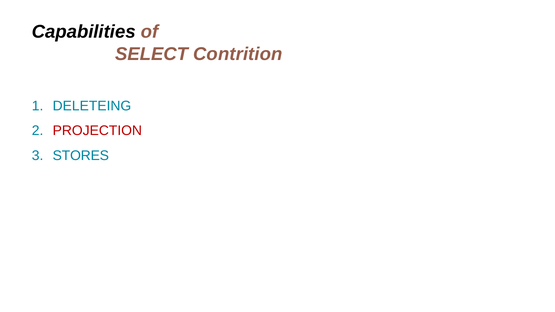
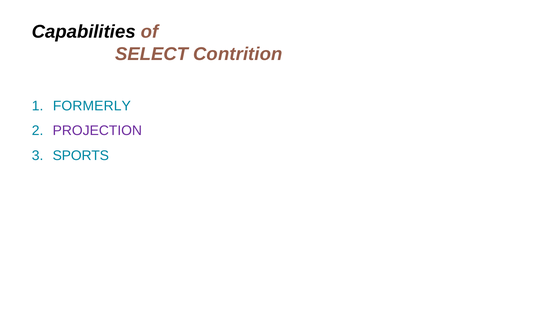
DELETEING: DELETEING -> FORMERLY (92, 106)
PROJECTION colour: red -> purple (97, 131)
STORES: STORES -> SPORTS (81, 156)
